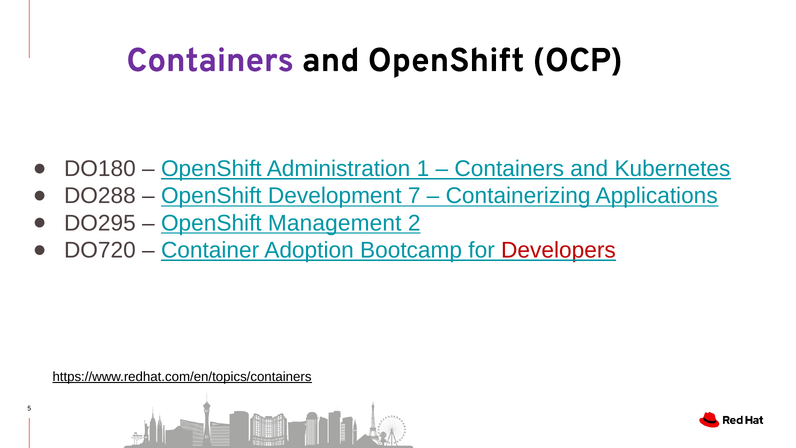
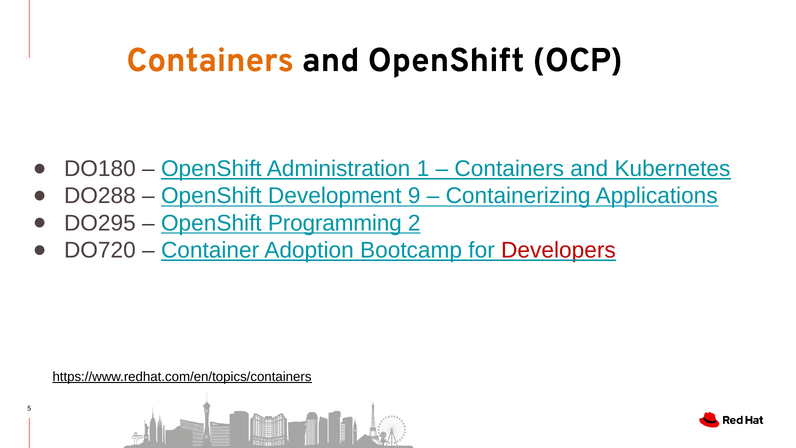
Containers colour: purple -> orange (210, 60)
7: 7 -> 9 (414, 196)
Management: Management -> Programming (335, 223)
